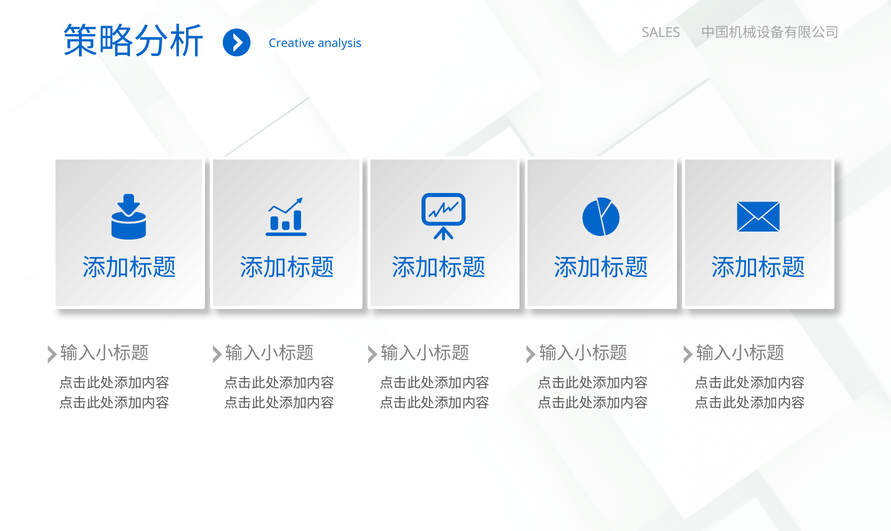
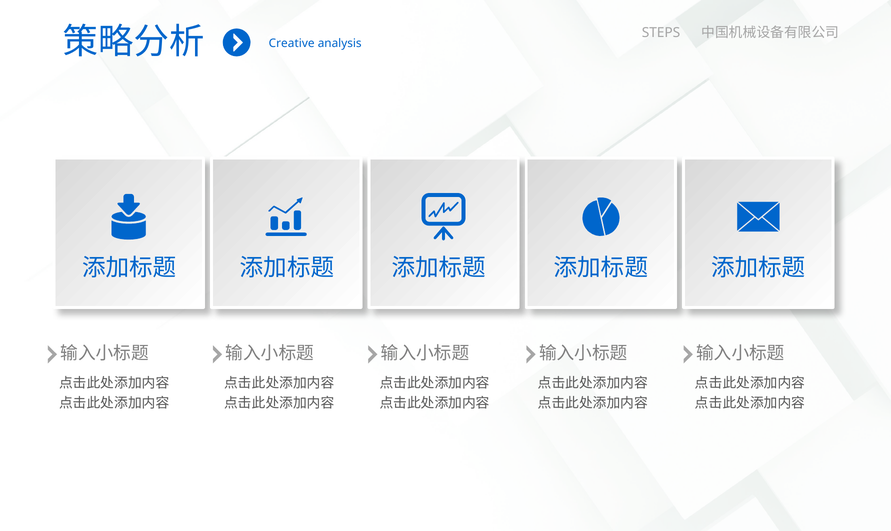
SALES: SALES -> STEPS (661, 33)
